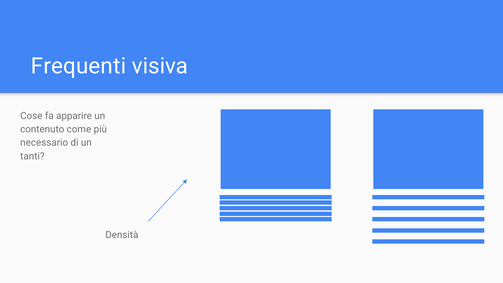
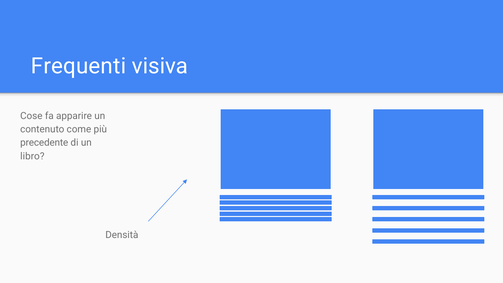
necessario: necessario -> precedente (44, 143)
tanti: tanti -> libro (32, 156)
